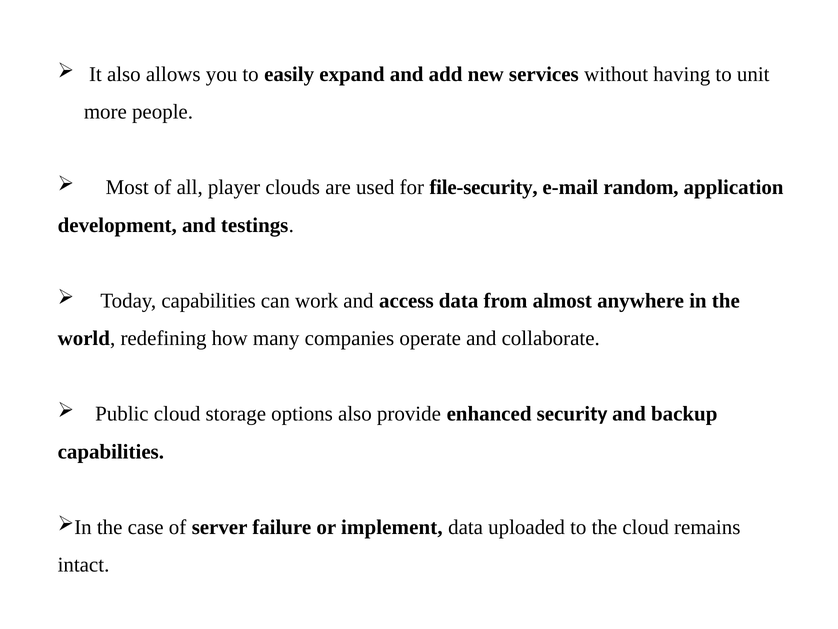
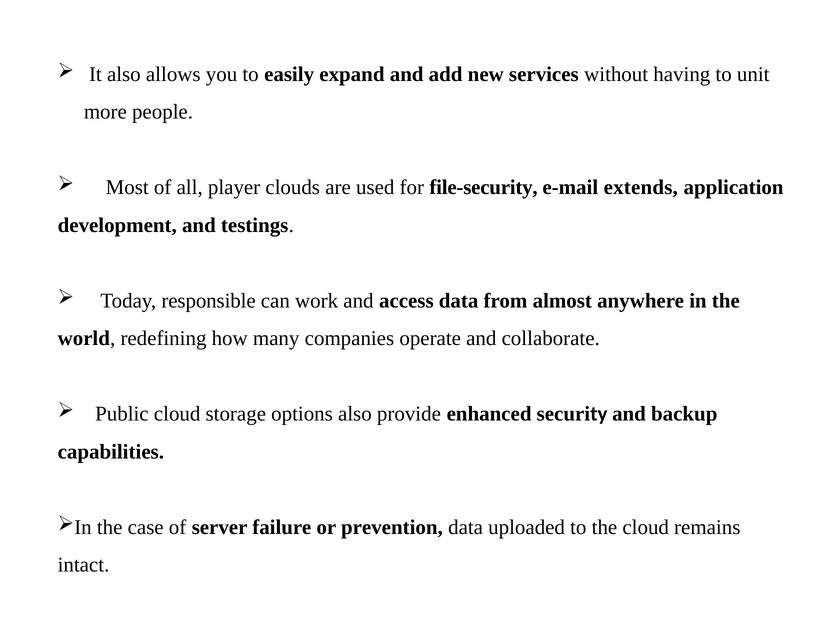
random: random -> extends (641, 187)
Today capabilities: capabilities -> responsible (209, 300)
implement: implement -> prevention (392, 527)
